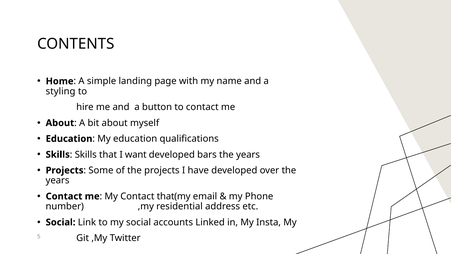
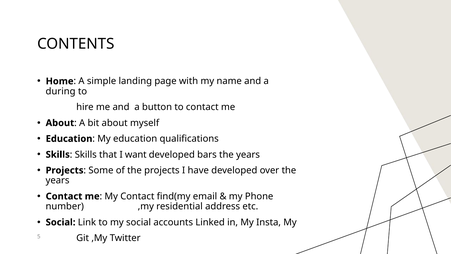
styling: styling -> during (61, 91)
that(my: that(my -> find(my (174, 196)
